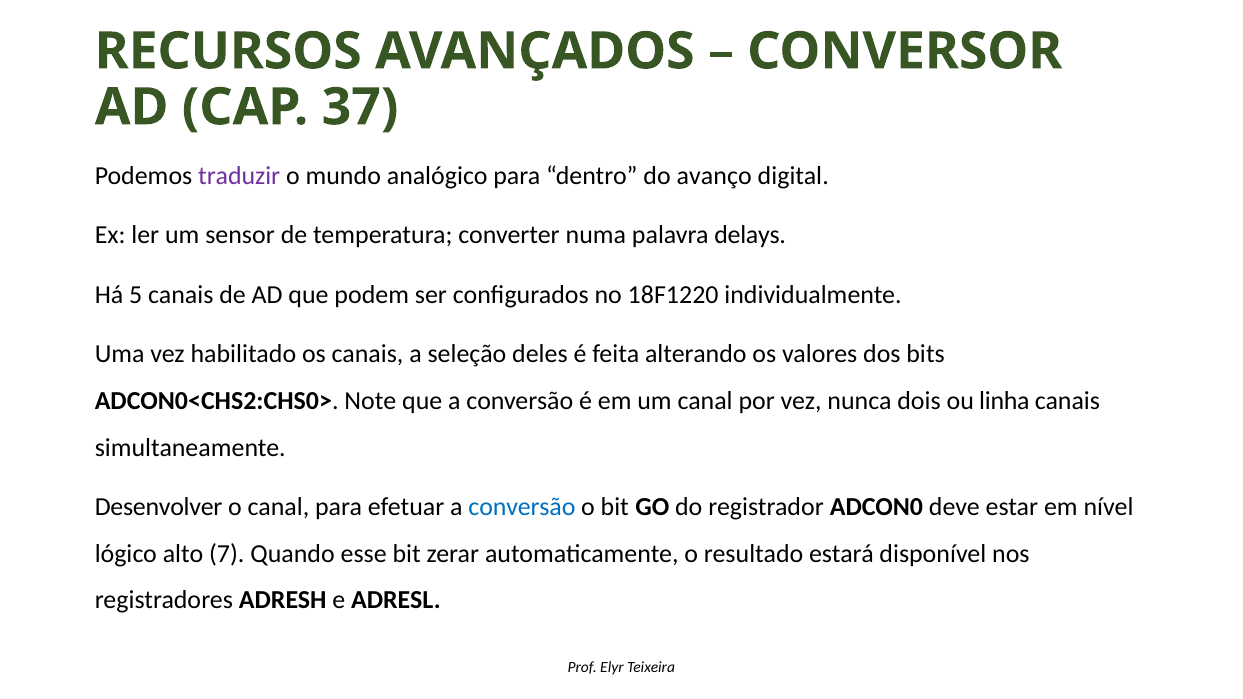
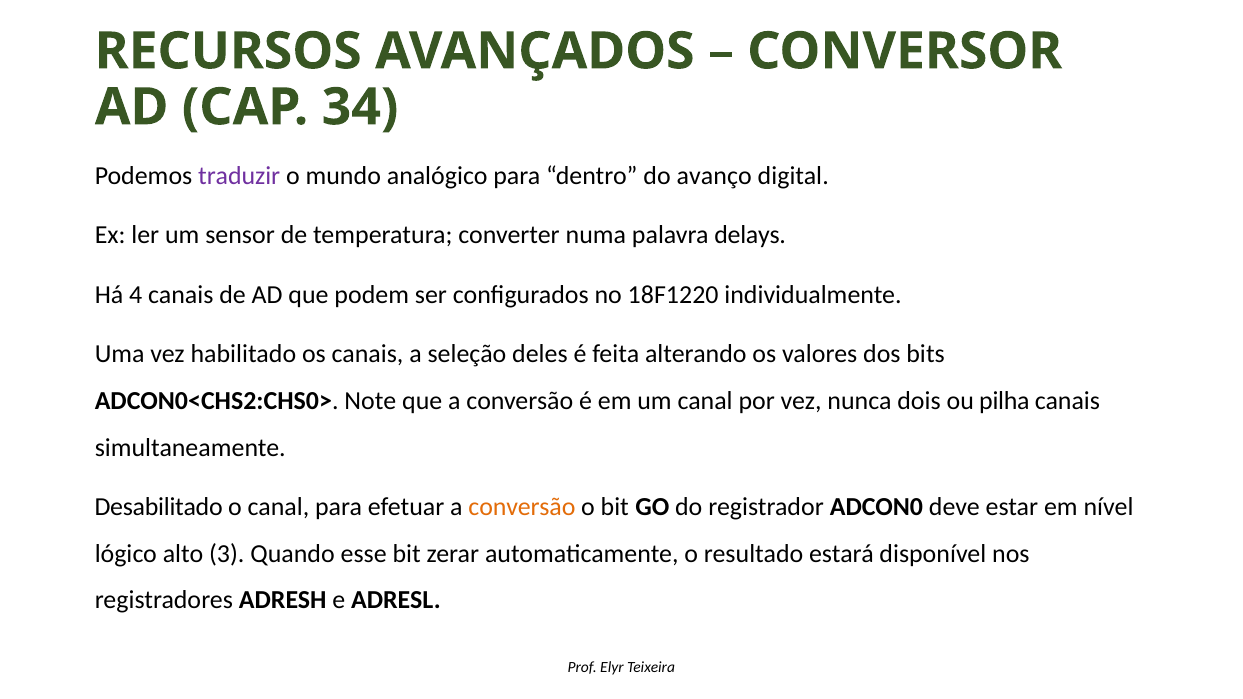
37: 37 -> 34 (360, 107)
5: 5 -> 4 (136, 295)
linha: linha -> pilha (1004, 401)
Desenvolver: Desenvolver -> Desabilitado (159, 507)
conversão colour: blue -> orange (522, 507)
7: 7 -> 3 (227, 554)
